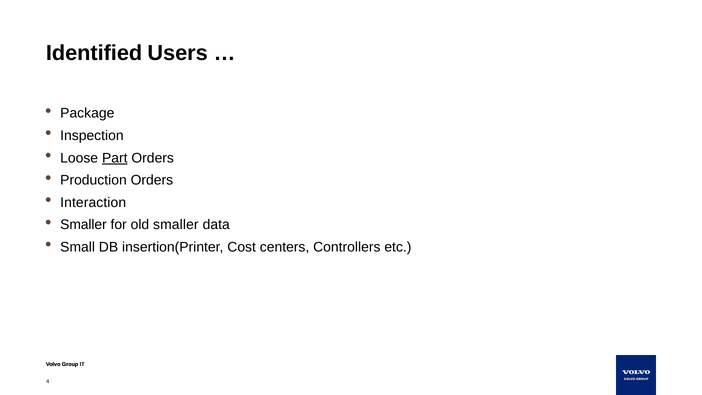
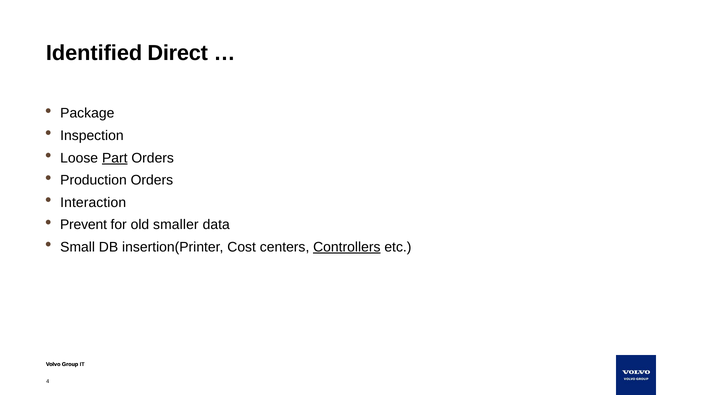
Users: Users -> Direct (178, 53)
Smaller: Smaller -> Prevent (83, 225)
Controllers underline: none -> present (347, 247)
